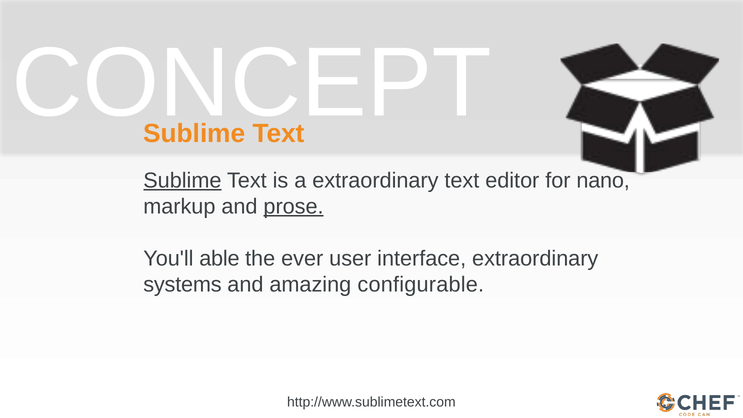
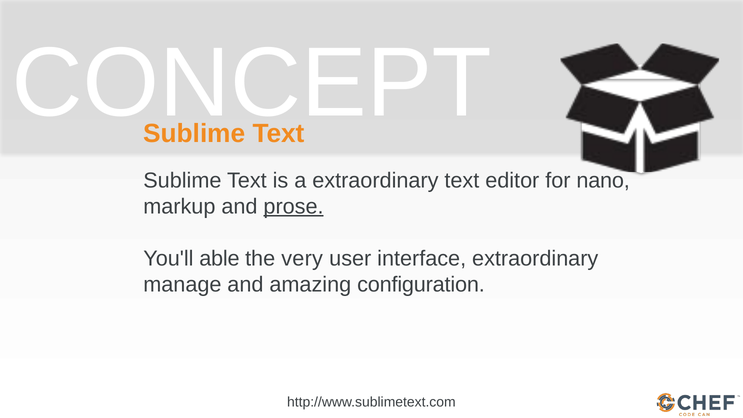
Sublime underline: present -> none (182, 180)
ever: ever -> very (302, 258)
systems: systems -> manage (182, 284)
configurable: configurable -> configuration (421, 284)
